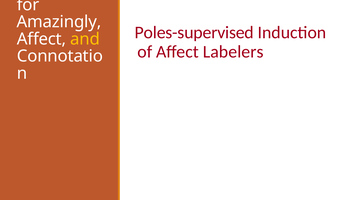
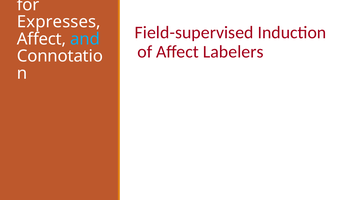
Amazingly: Amazingly -> Expresses (59, 22)
Poles-supervised: Poles-supervised -> Field-supervised (194, 33)
and colour: yellow -> light blue (85, 39)
